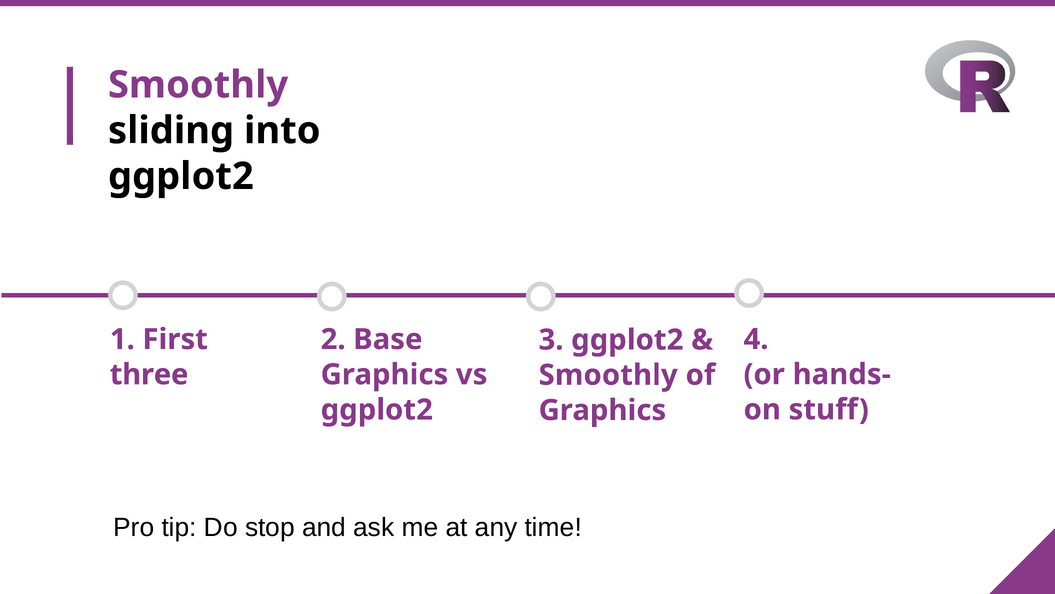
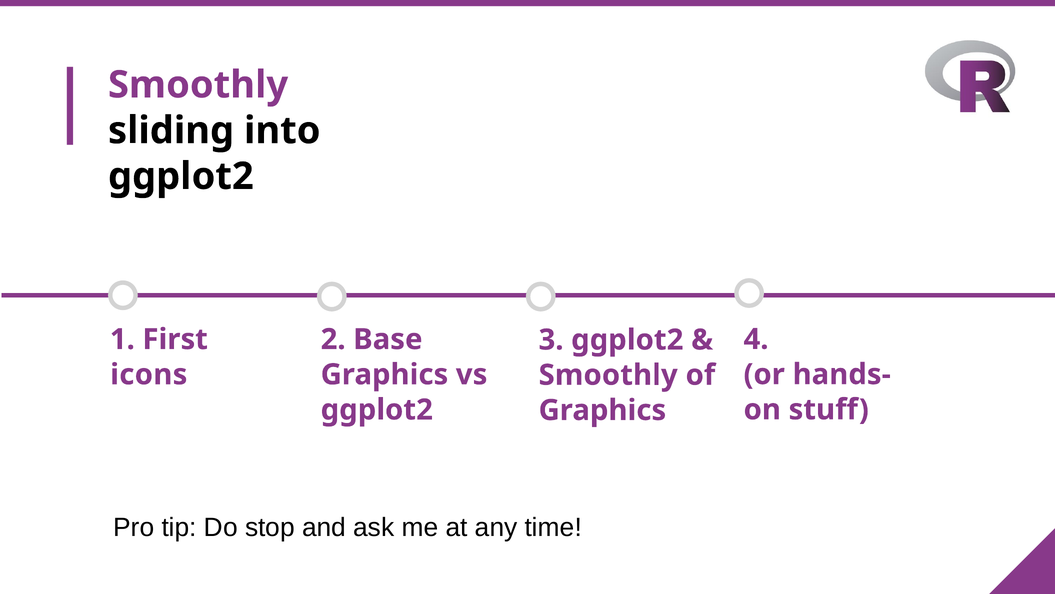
three: three -> icons (149, 374)
